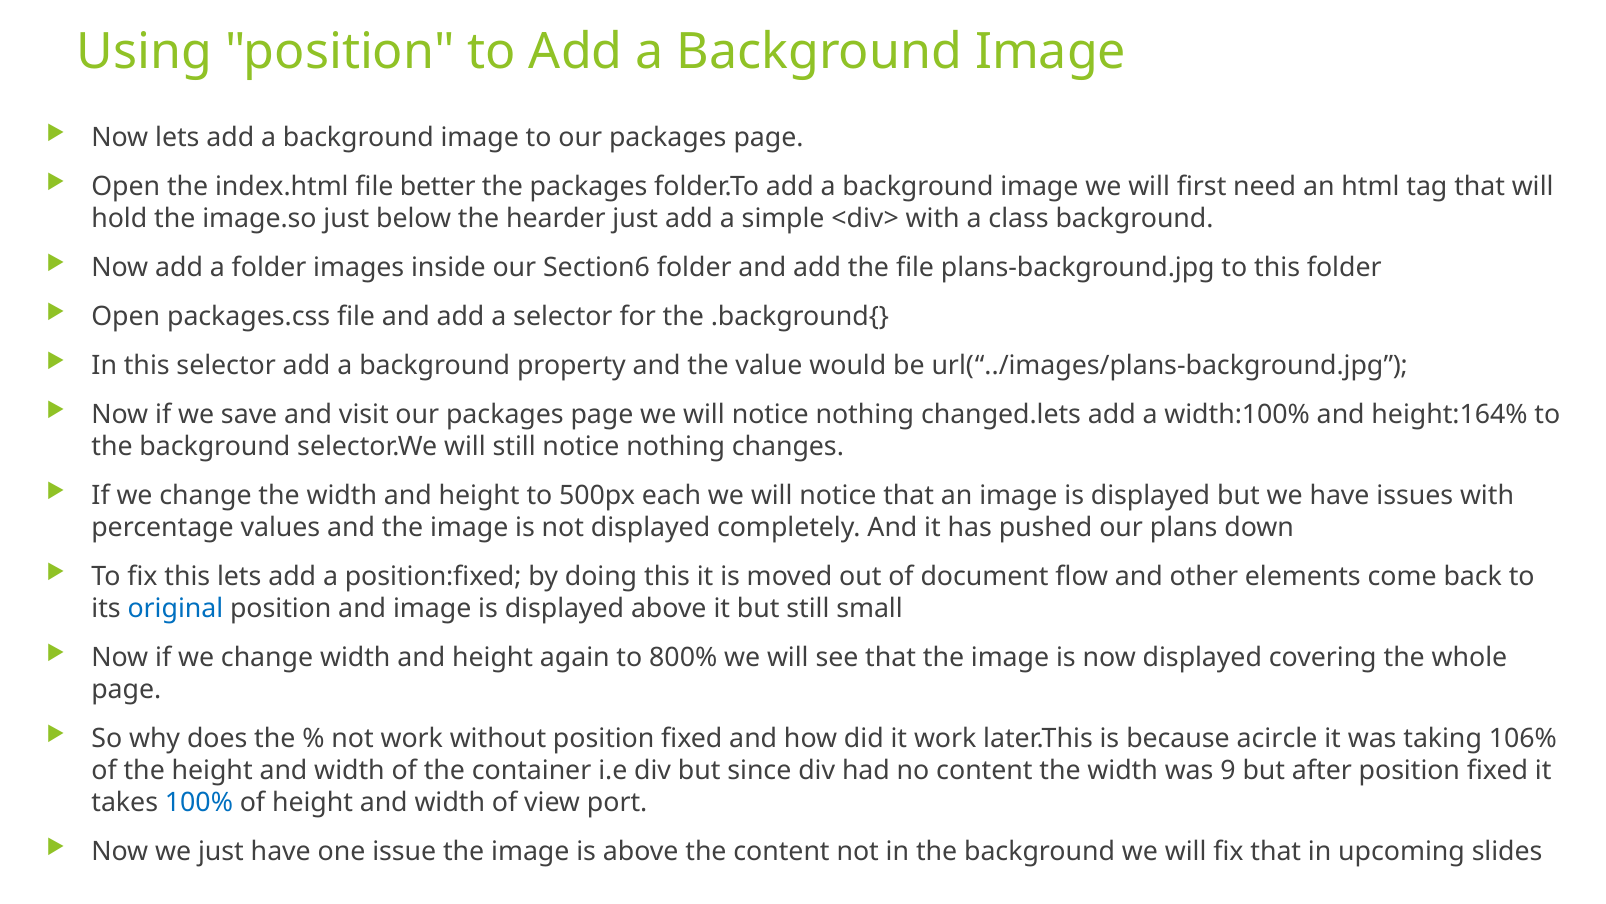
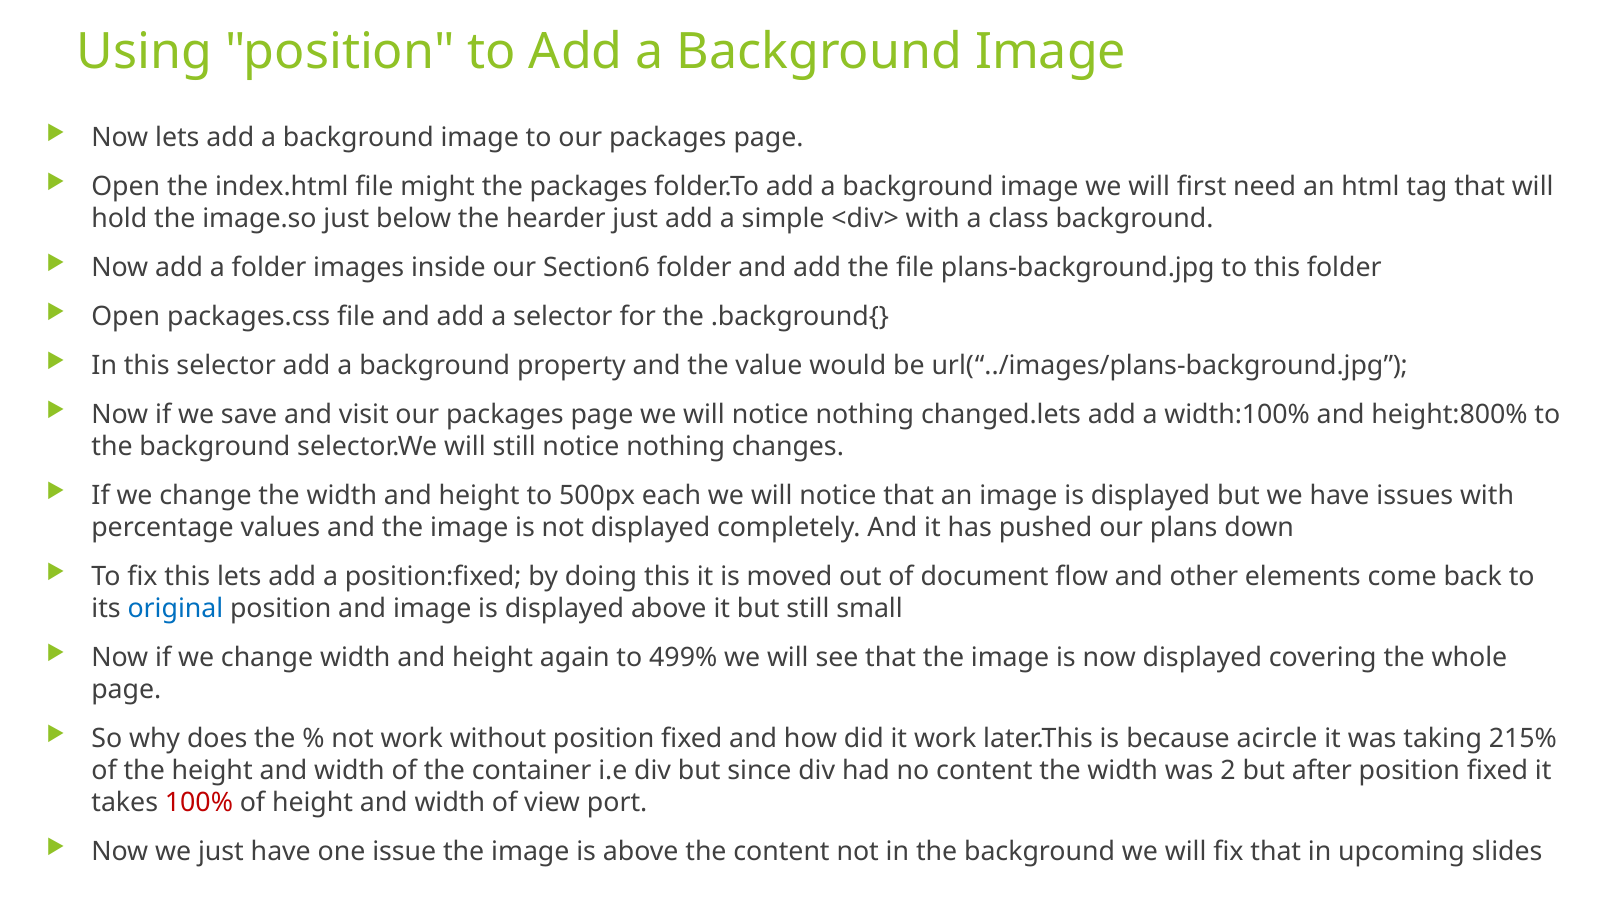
better: better -> might (438, 186)
height:164%: height:164% -> height:800% (1450, 414)
800%: 800% -> 499% (683, 657)
106%: 106% -> 215% (1523, 738)
9: 9 -> 2 (1228, 770)
100% colour: blue -> red (199, 802)
